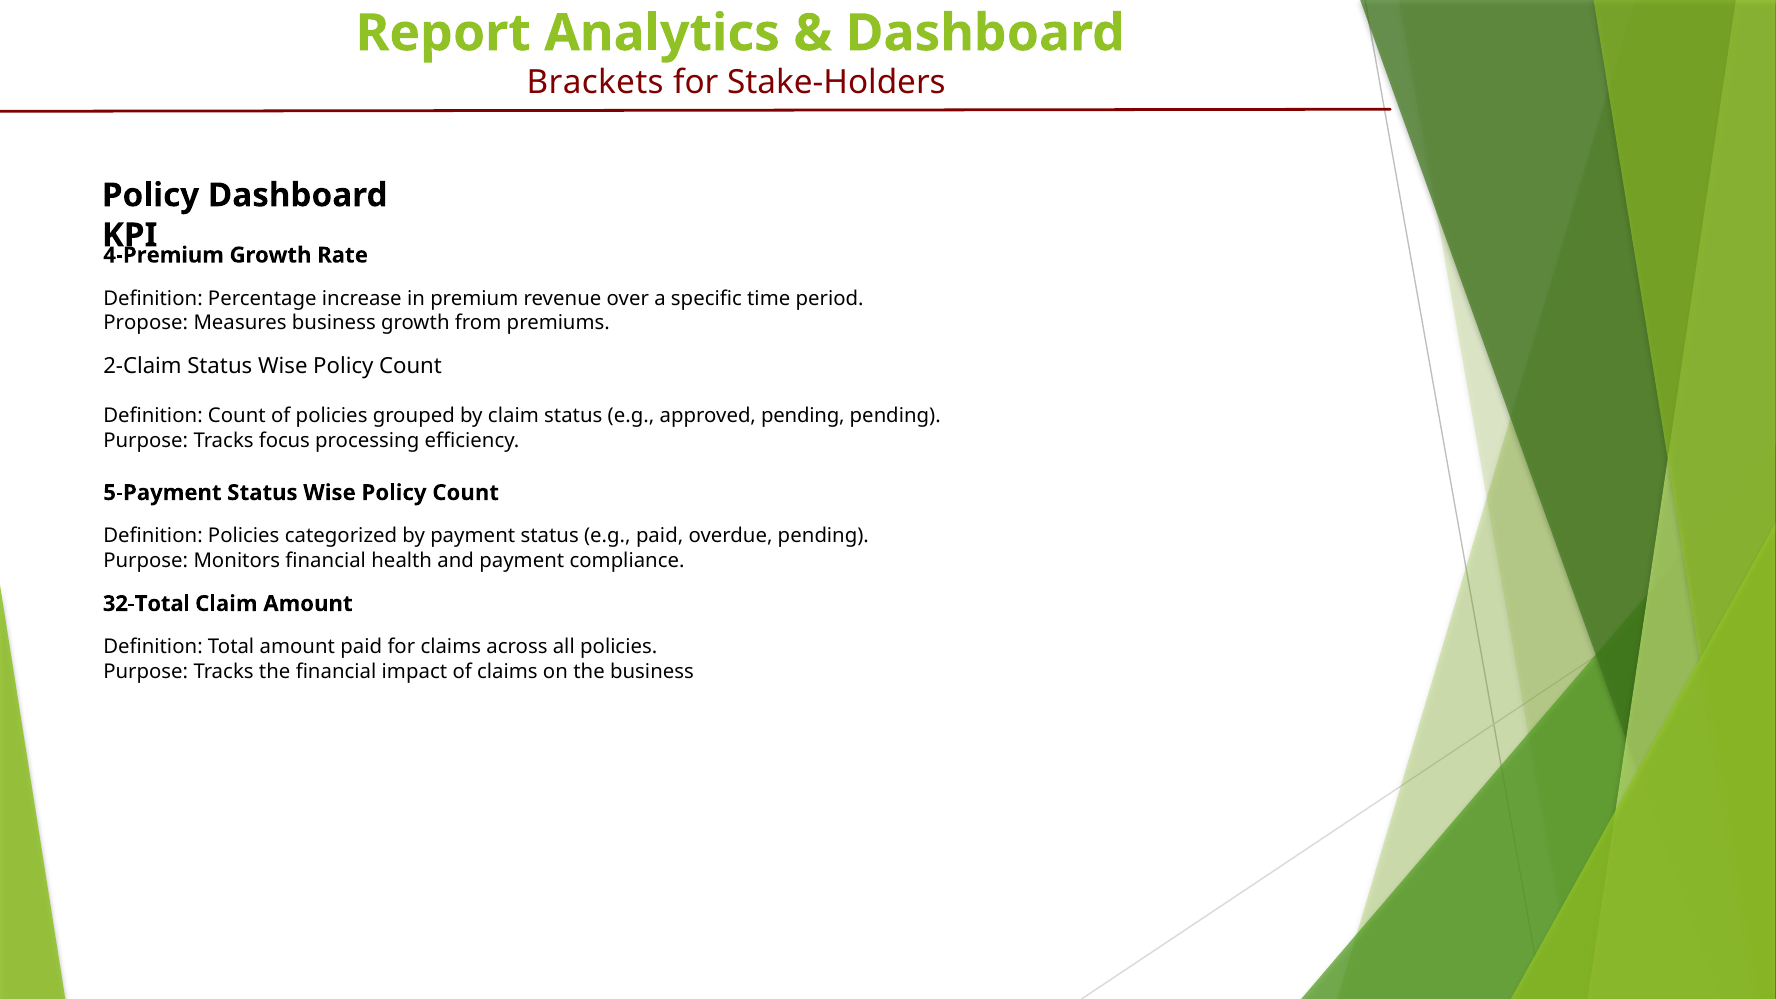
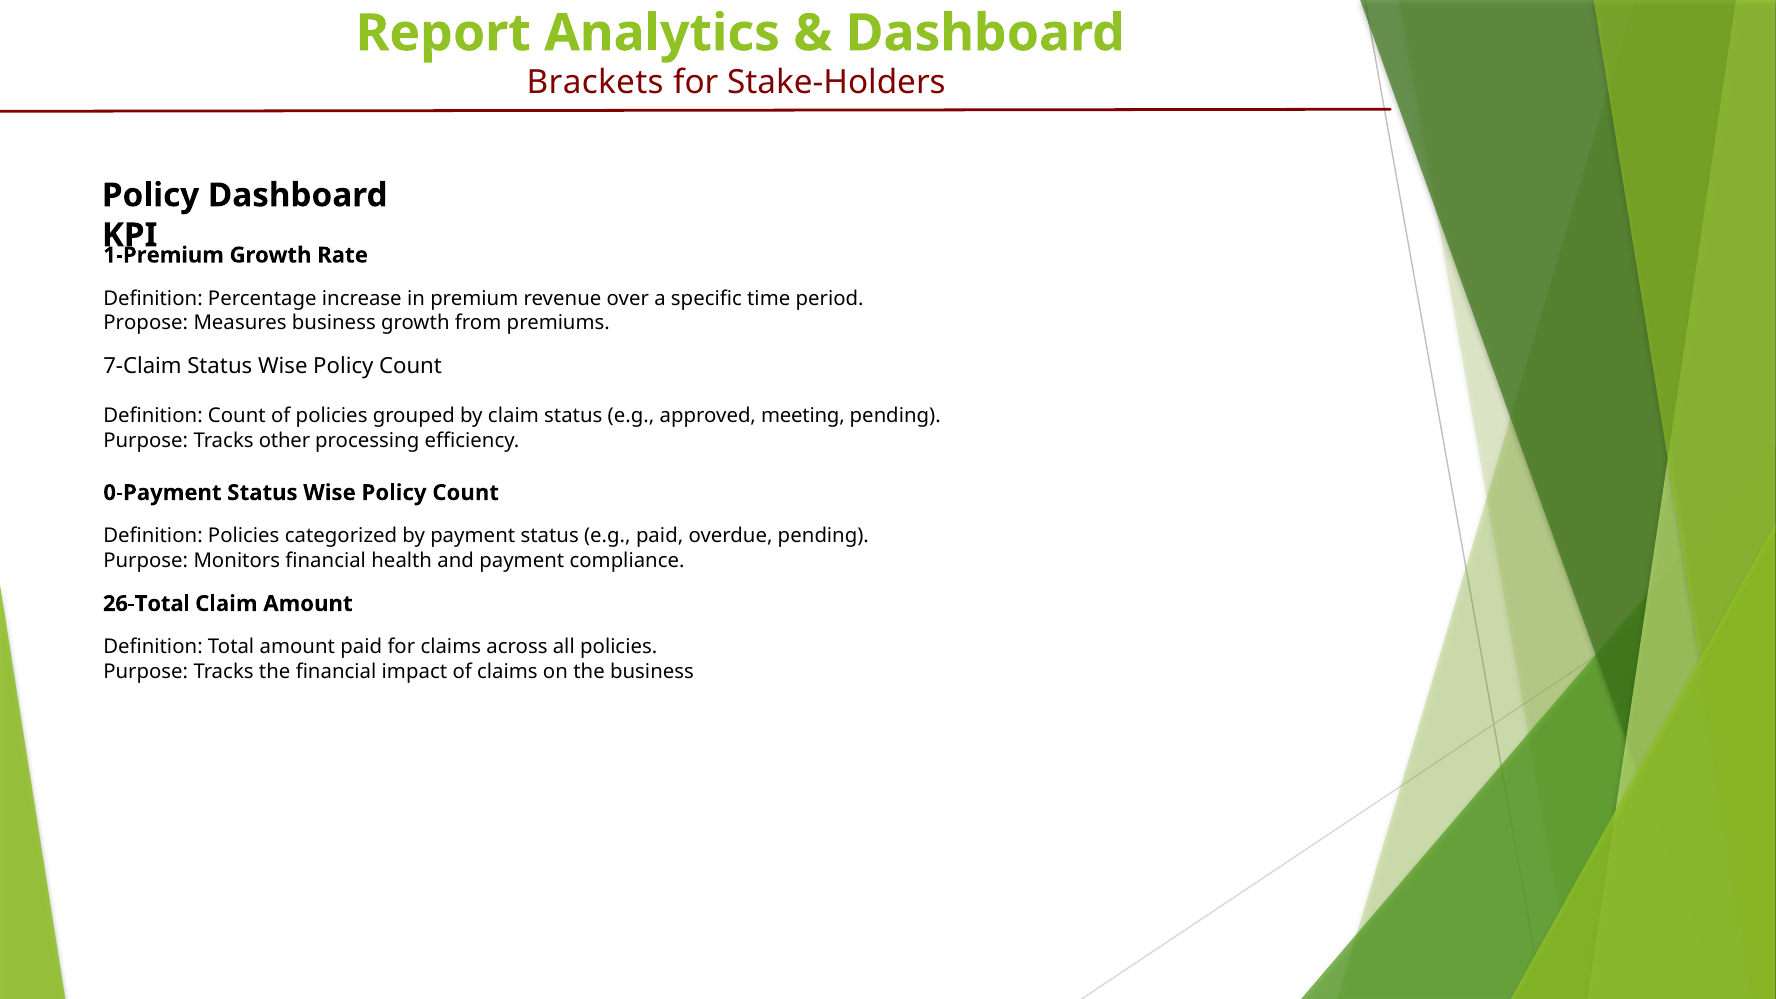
4-Premium: 4-Premium -> 1-Premium (164, 255)
2-Claim: 2-Claim -> 7-Claim (143, 366)
approved pending: pending -> meeting (803, 416)
focus: focus -> other (285, 440)
5-Payment: 5-Payment -> 0-Payment (162, 493)
32-Total: 32-Total -> 26-Total (146, 604)
